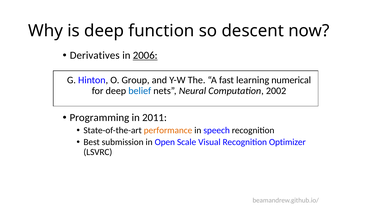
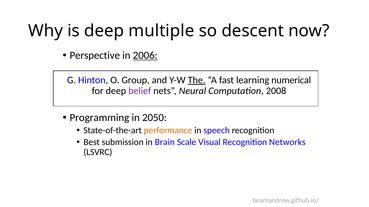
function: function -> multiple (161, 31)
Derivatives: Derivatives -> Perspective (95, 56)
The underline: none -> present (197, 80)
belief colour: blue -> purple (140, 91)
2002: 2002 -> 2008 (276, 91)
2011: 2011 -> 2050 (154, 118)
Open: Open -> Brain (165, 143)
Optimizer: Optimizer -> Networks (287, 143)
